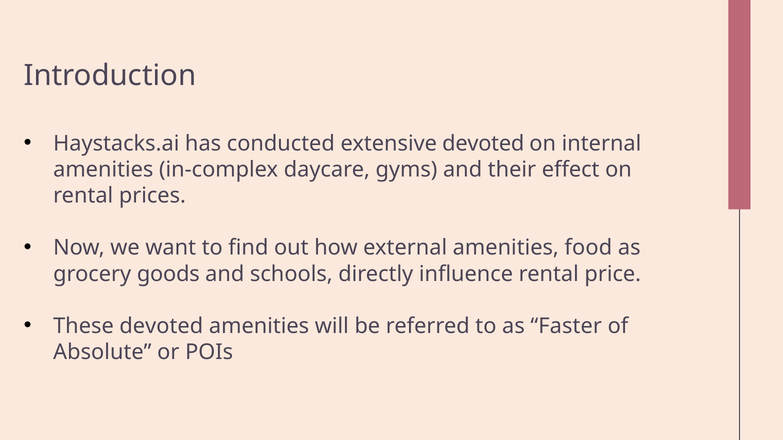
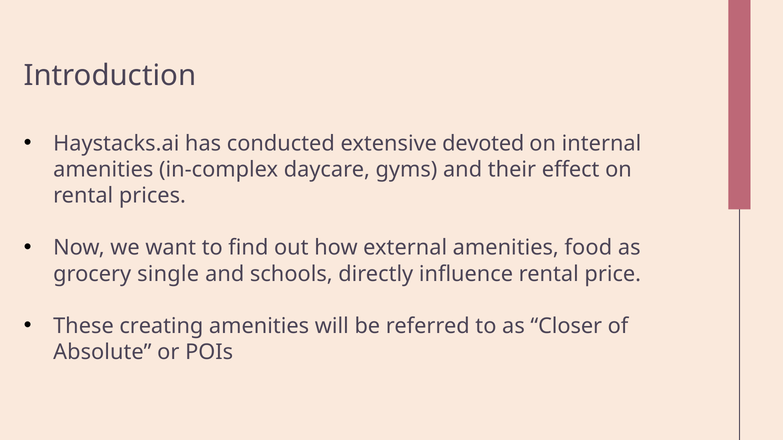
goods: goods -> single (168, 274)
These devoted: devoted -> creating (161, 326)
Faster: Faster -> Closer (566, 326)
